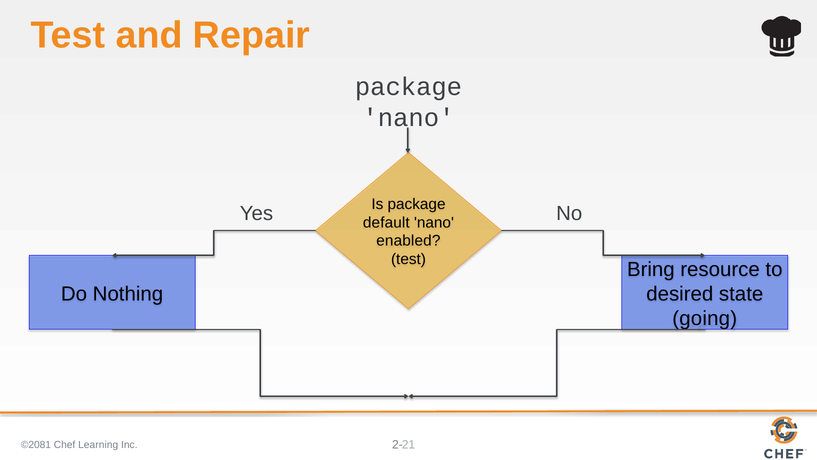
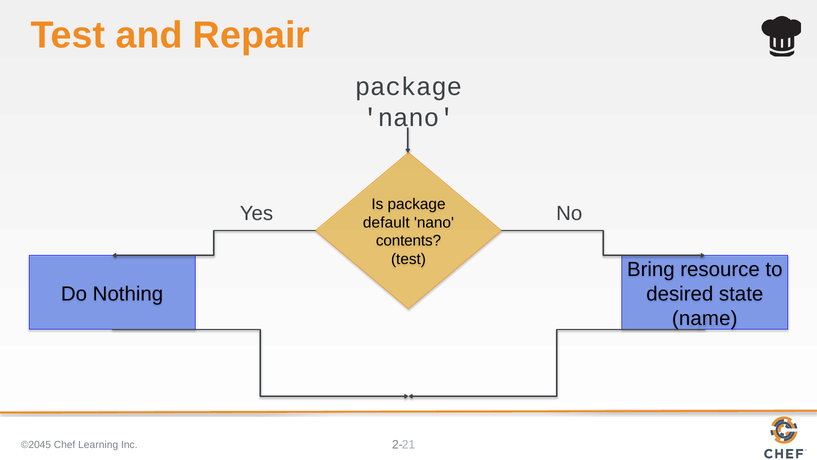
enabled: enabled -> contents (409, 241)
going: going -> name (705, 318)
©2081: ©2081 -> ©2045 (36, 445)
